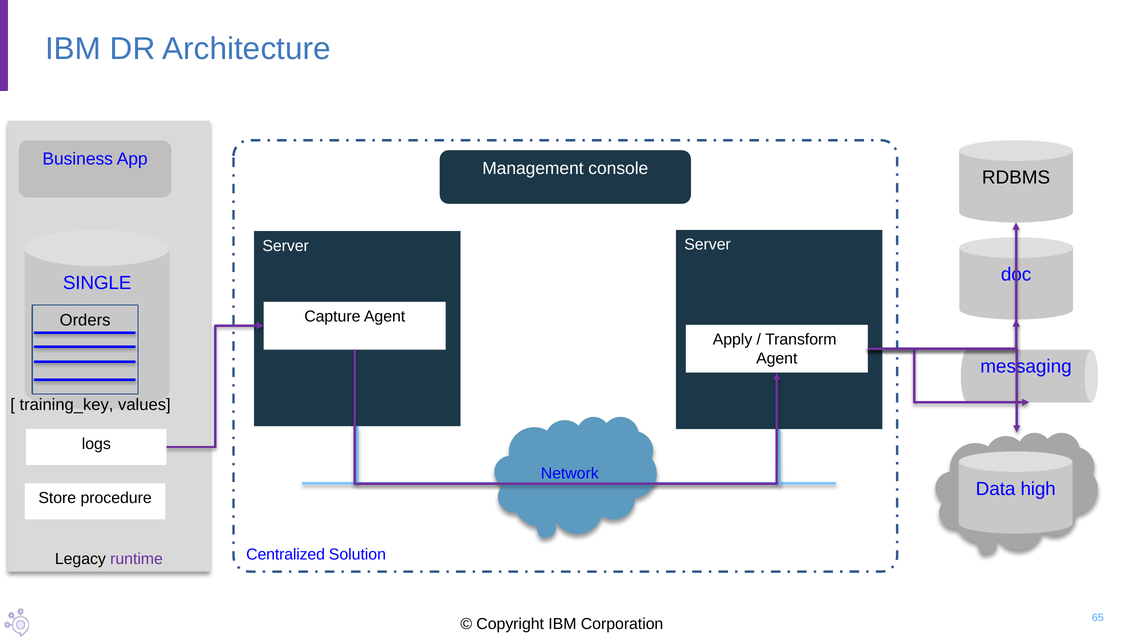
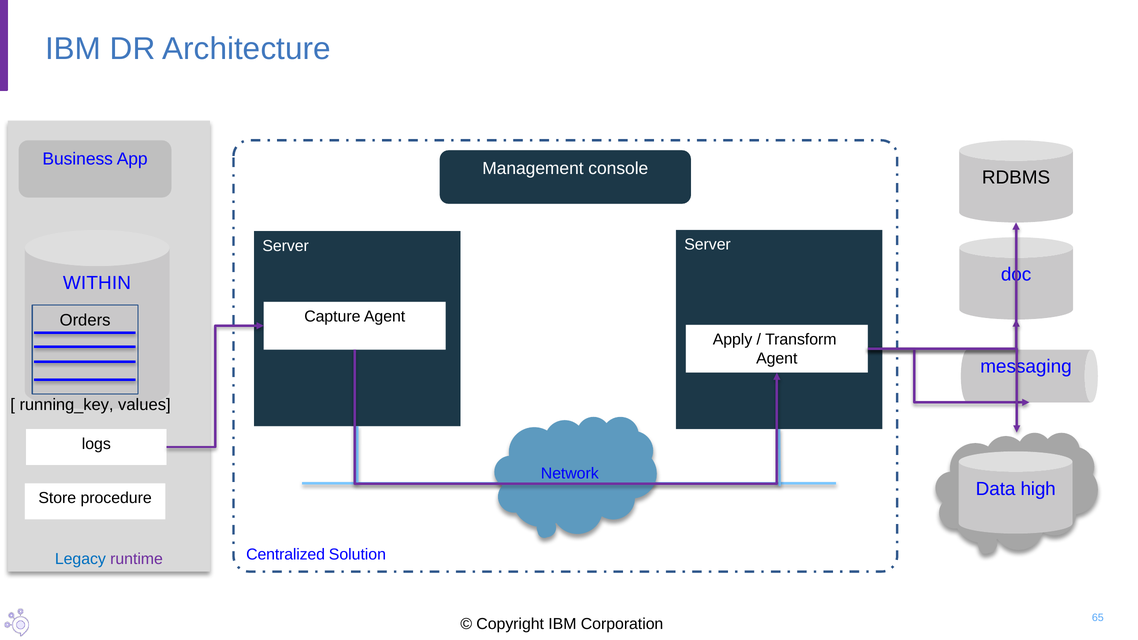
SINGLE: SINGLE -> WITHIN (97, 283)
training_key: training_key -> running_key (67, 405)
Legacy colour: black -> blue (80, 559)
